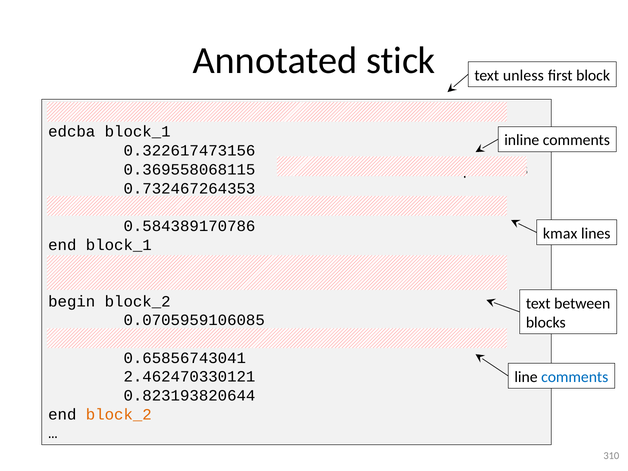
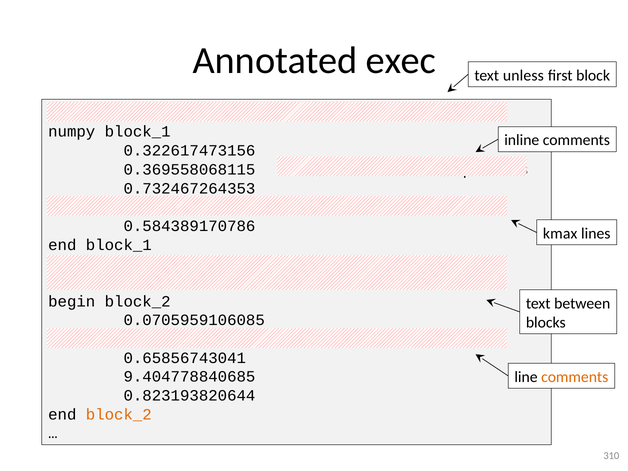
stick: stick -> exec (401, 61)
edcba: edcba -> numpy (72, 132)
comments colour: blue -> orange (575, 377)
2.462470330121: 2.462470330121 -> 9.404778840685 (189, 377)
